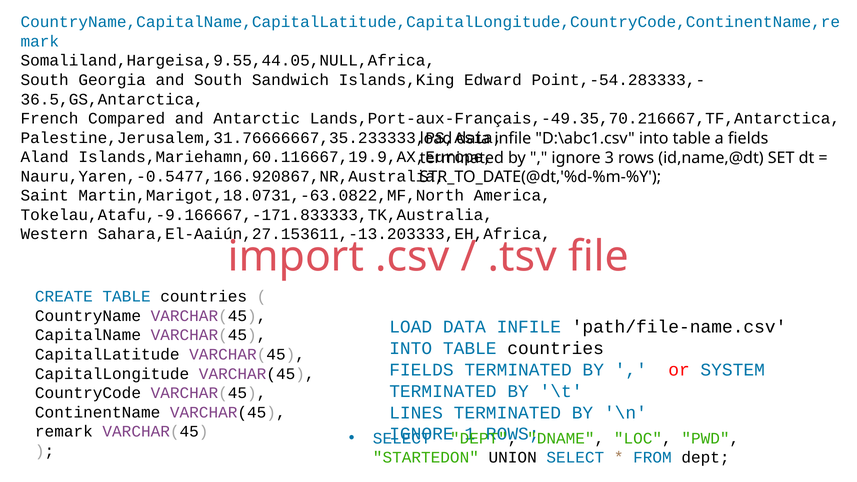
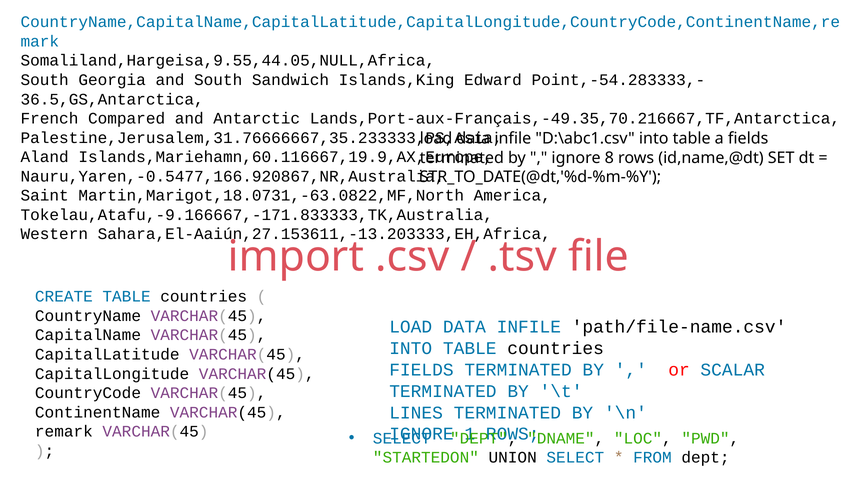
3: 3 -> 8 (609, 158)
SYSTEM: SYSTEM -> SCALAR (733, 370)
